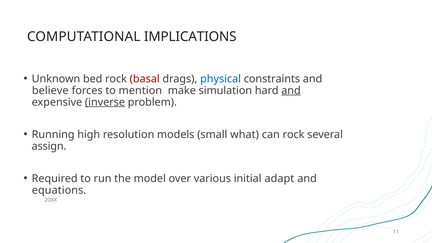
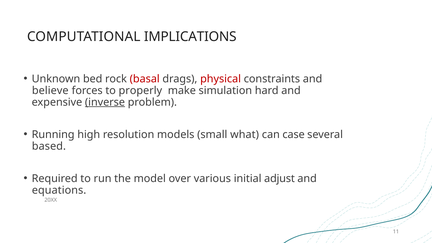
physical colour: blue -> red (221, 79)
mention: mention -> properly (140, 90)
and underline: present -> none (291, 90)
can rock: rock -> case (294, 134)
assign: assign -> based (49, 146)
adapt: adapt -> adjust (280, 178)
